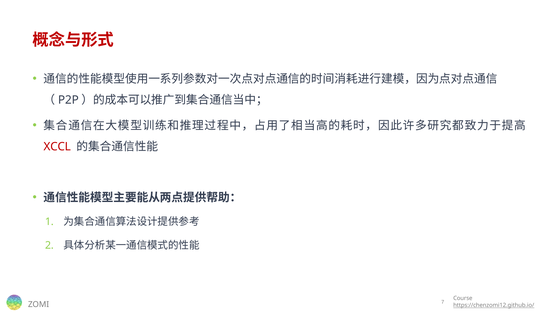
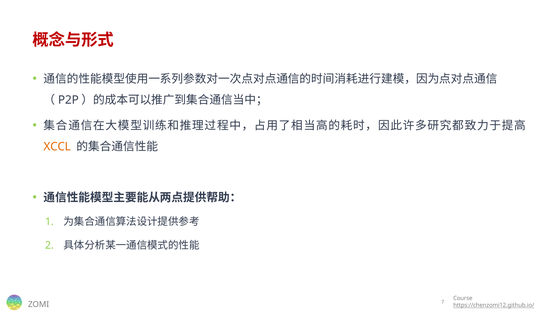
XCCL colour: red -> orange (57, 146)
